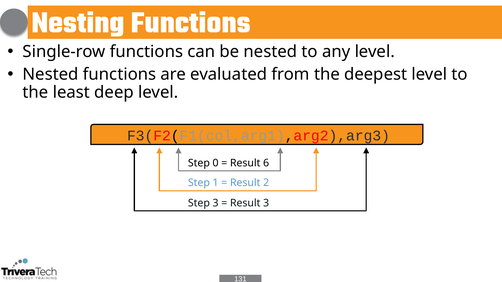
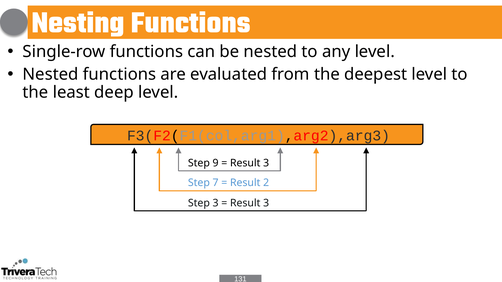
0: 0 -> 9 (216, 163)
6: 6 -> 3 (266, 163)
1: 1 -> 7 (216, 183)
